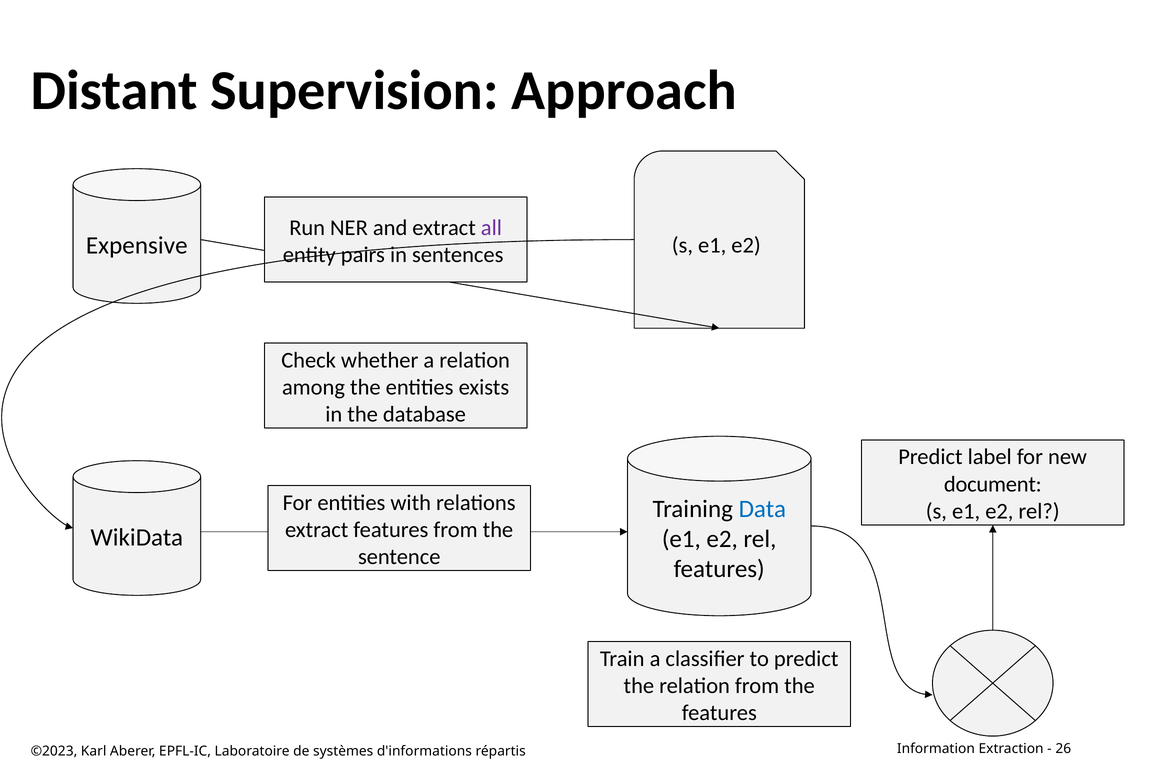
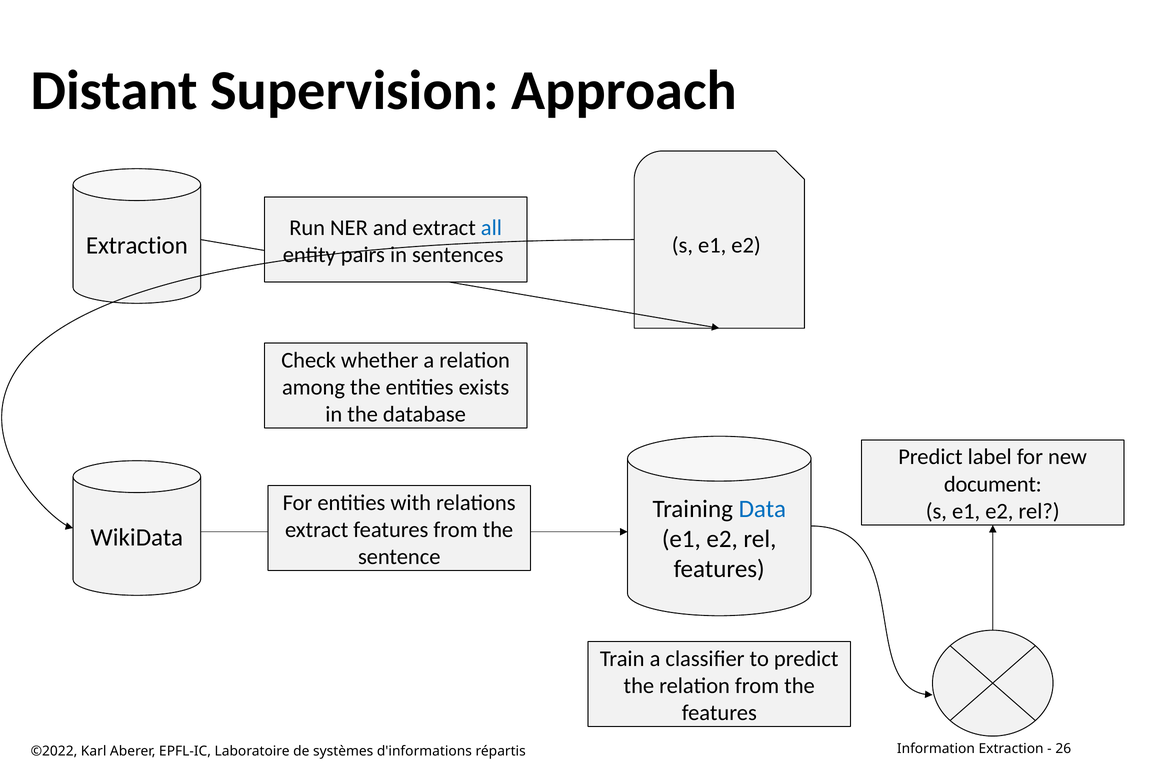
all colour: purple -> blue (491, 228)
Expensive: Expensive -> Extraction (137, 246)
©2023: ©2023 -> ©2022 (54, 752)
